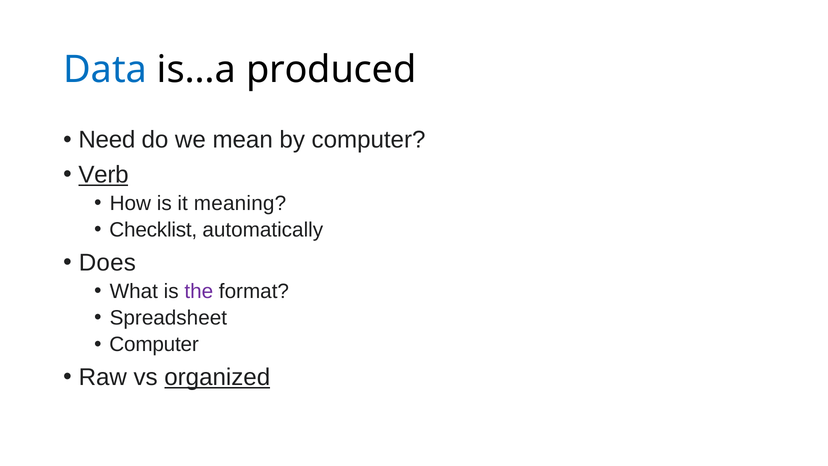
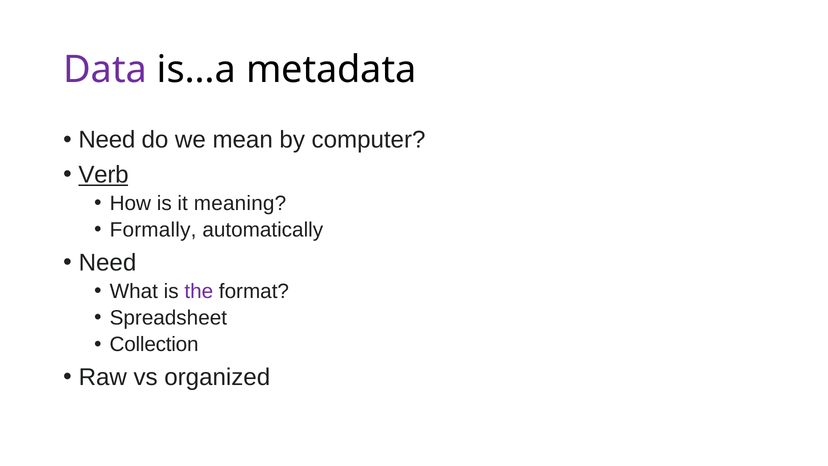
Data colour: blue -> purple (105, 70)
produced: produced -> metadata (331, 70)
Checklist: Checklist -> Formally (153, 230)
Does: Does -> Need (107, 263)
Computer: Computer -> Collection (154, 344)
organized underline: present -> none (217, 377)
